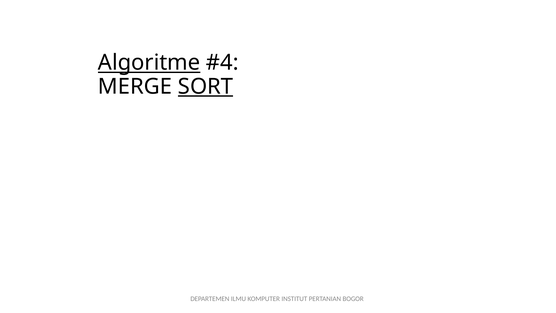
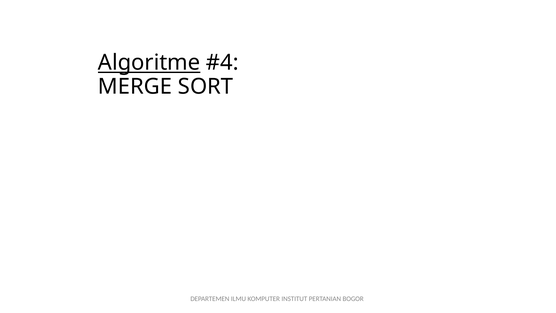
SORT underline: present -> none (206, 86)
